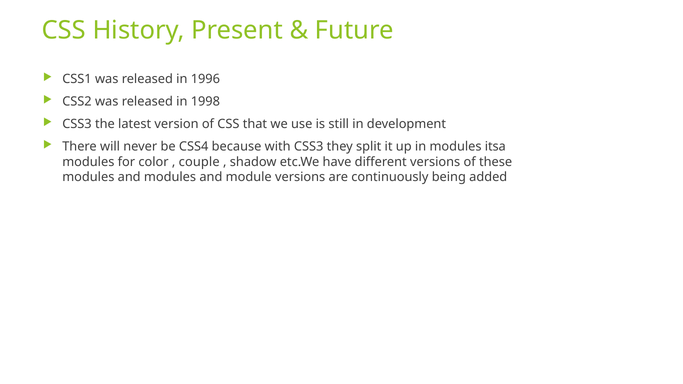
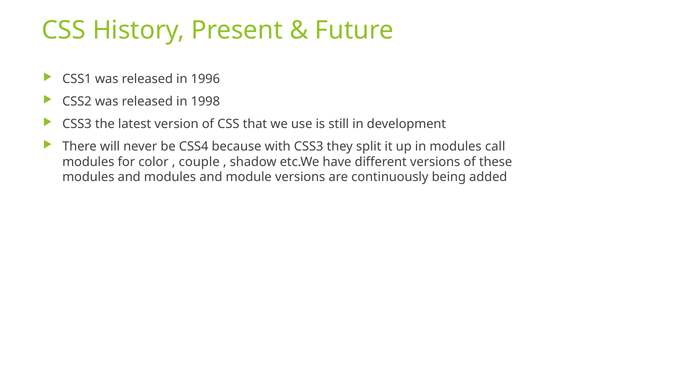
itsa: itsa -> call (495, 147)
